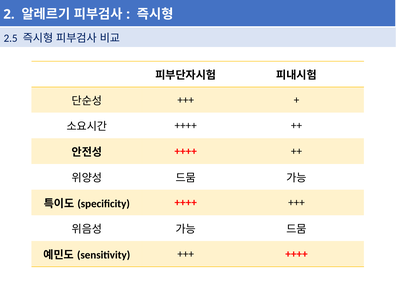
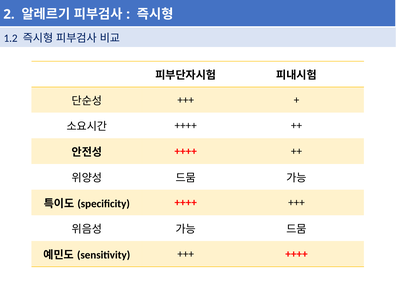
2.5: 2.5 -> 1.2 (11, 38)
